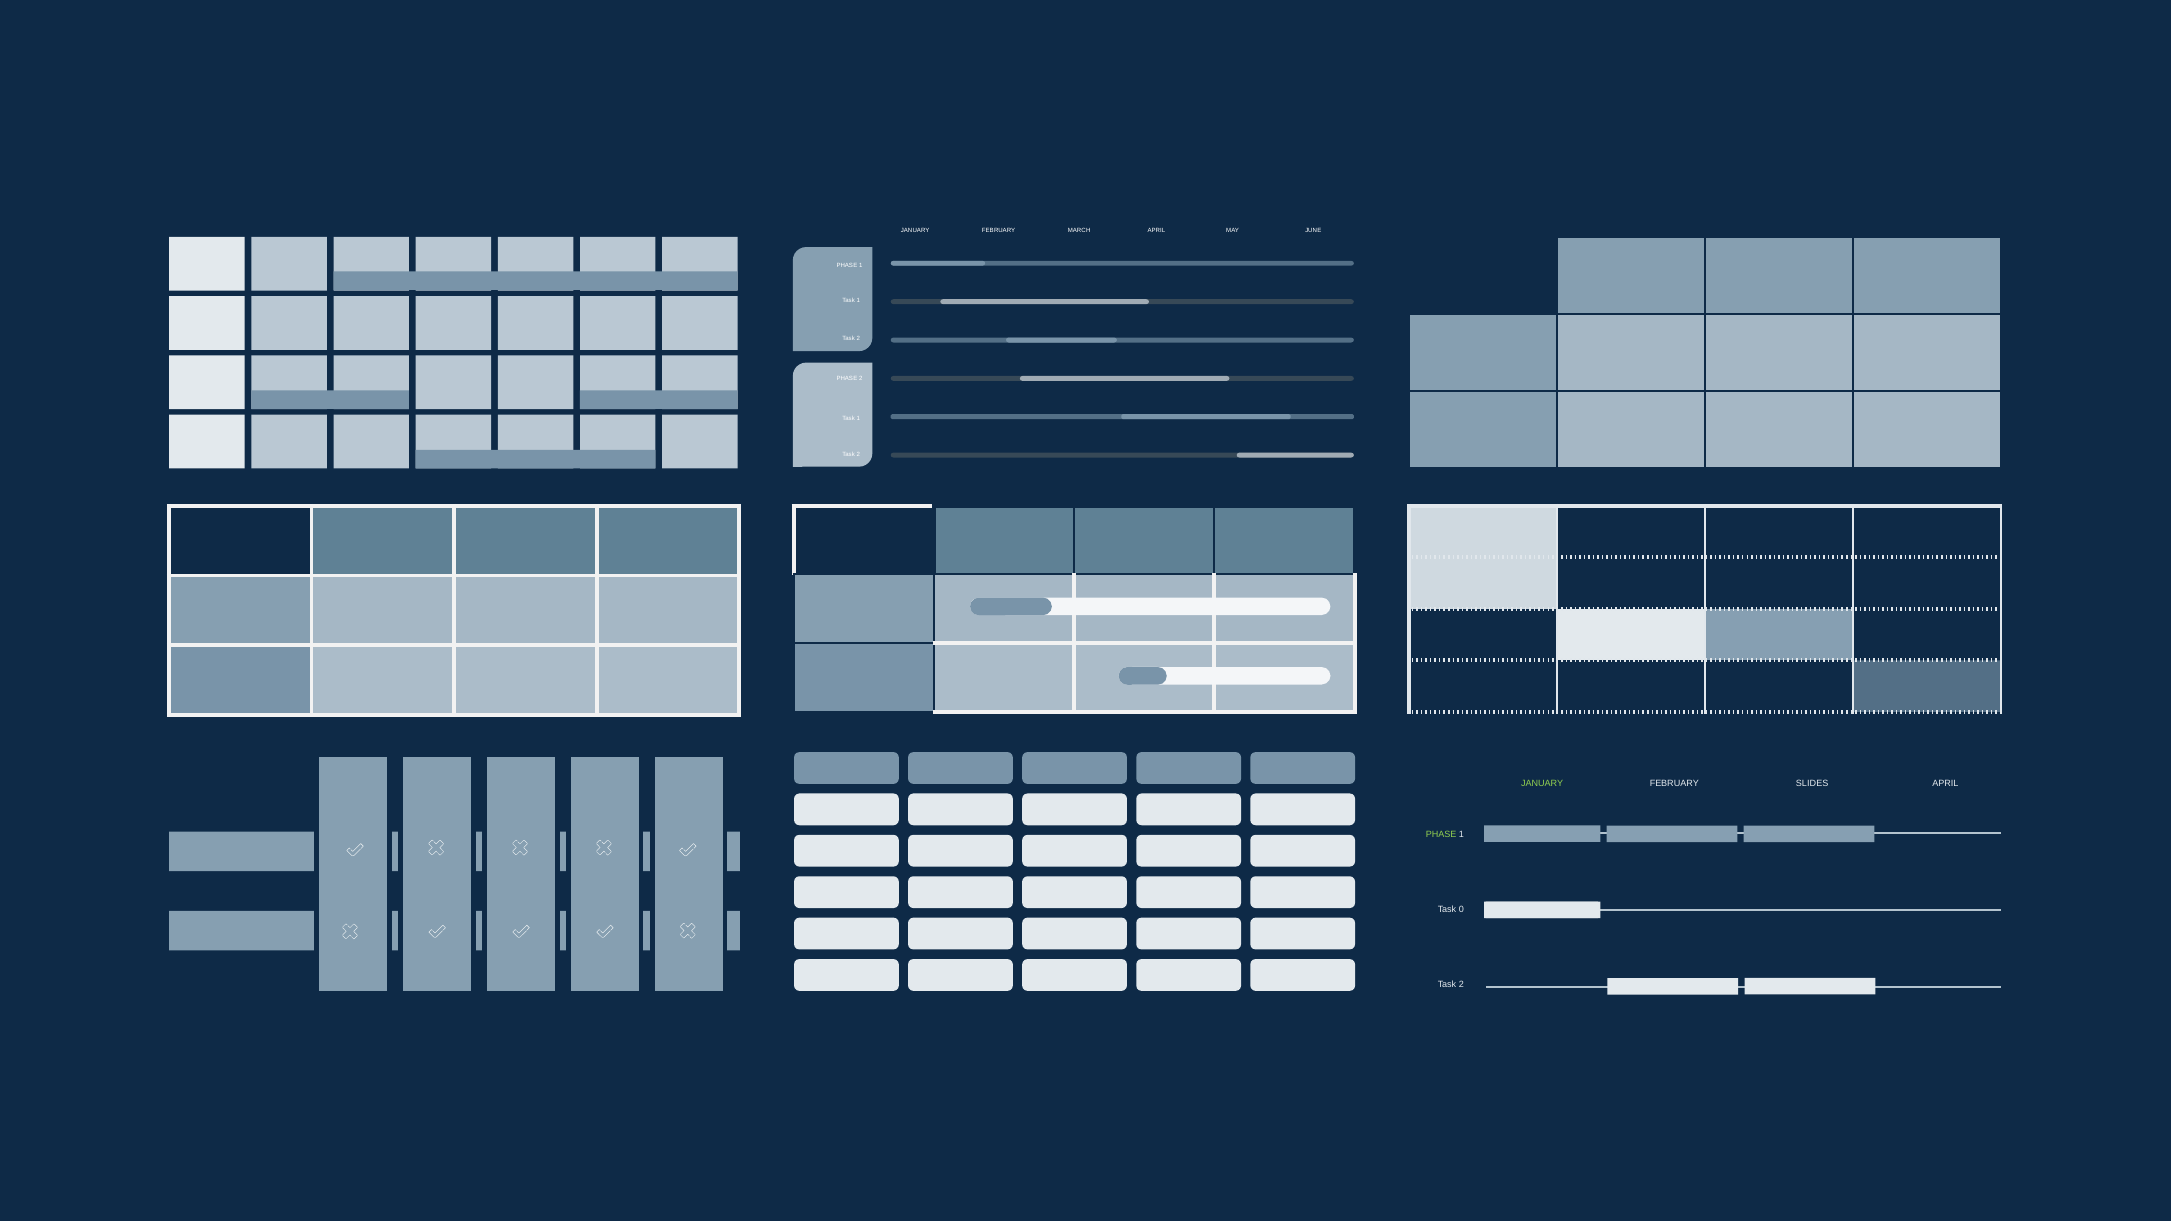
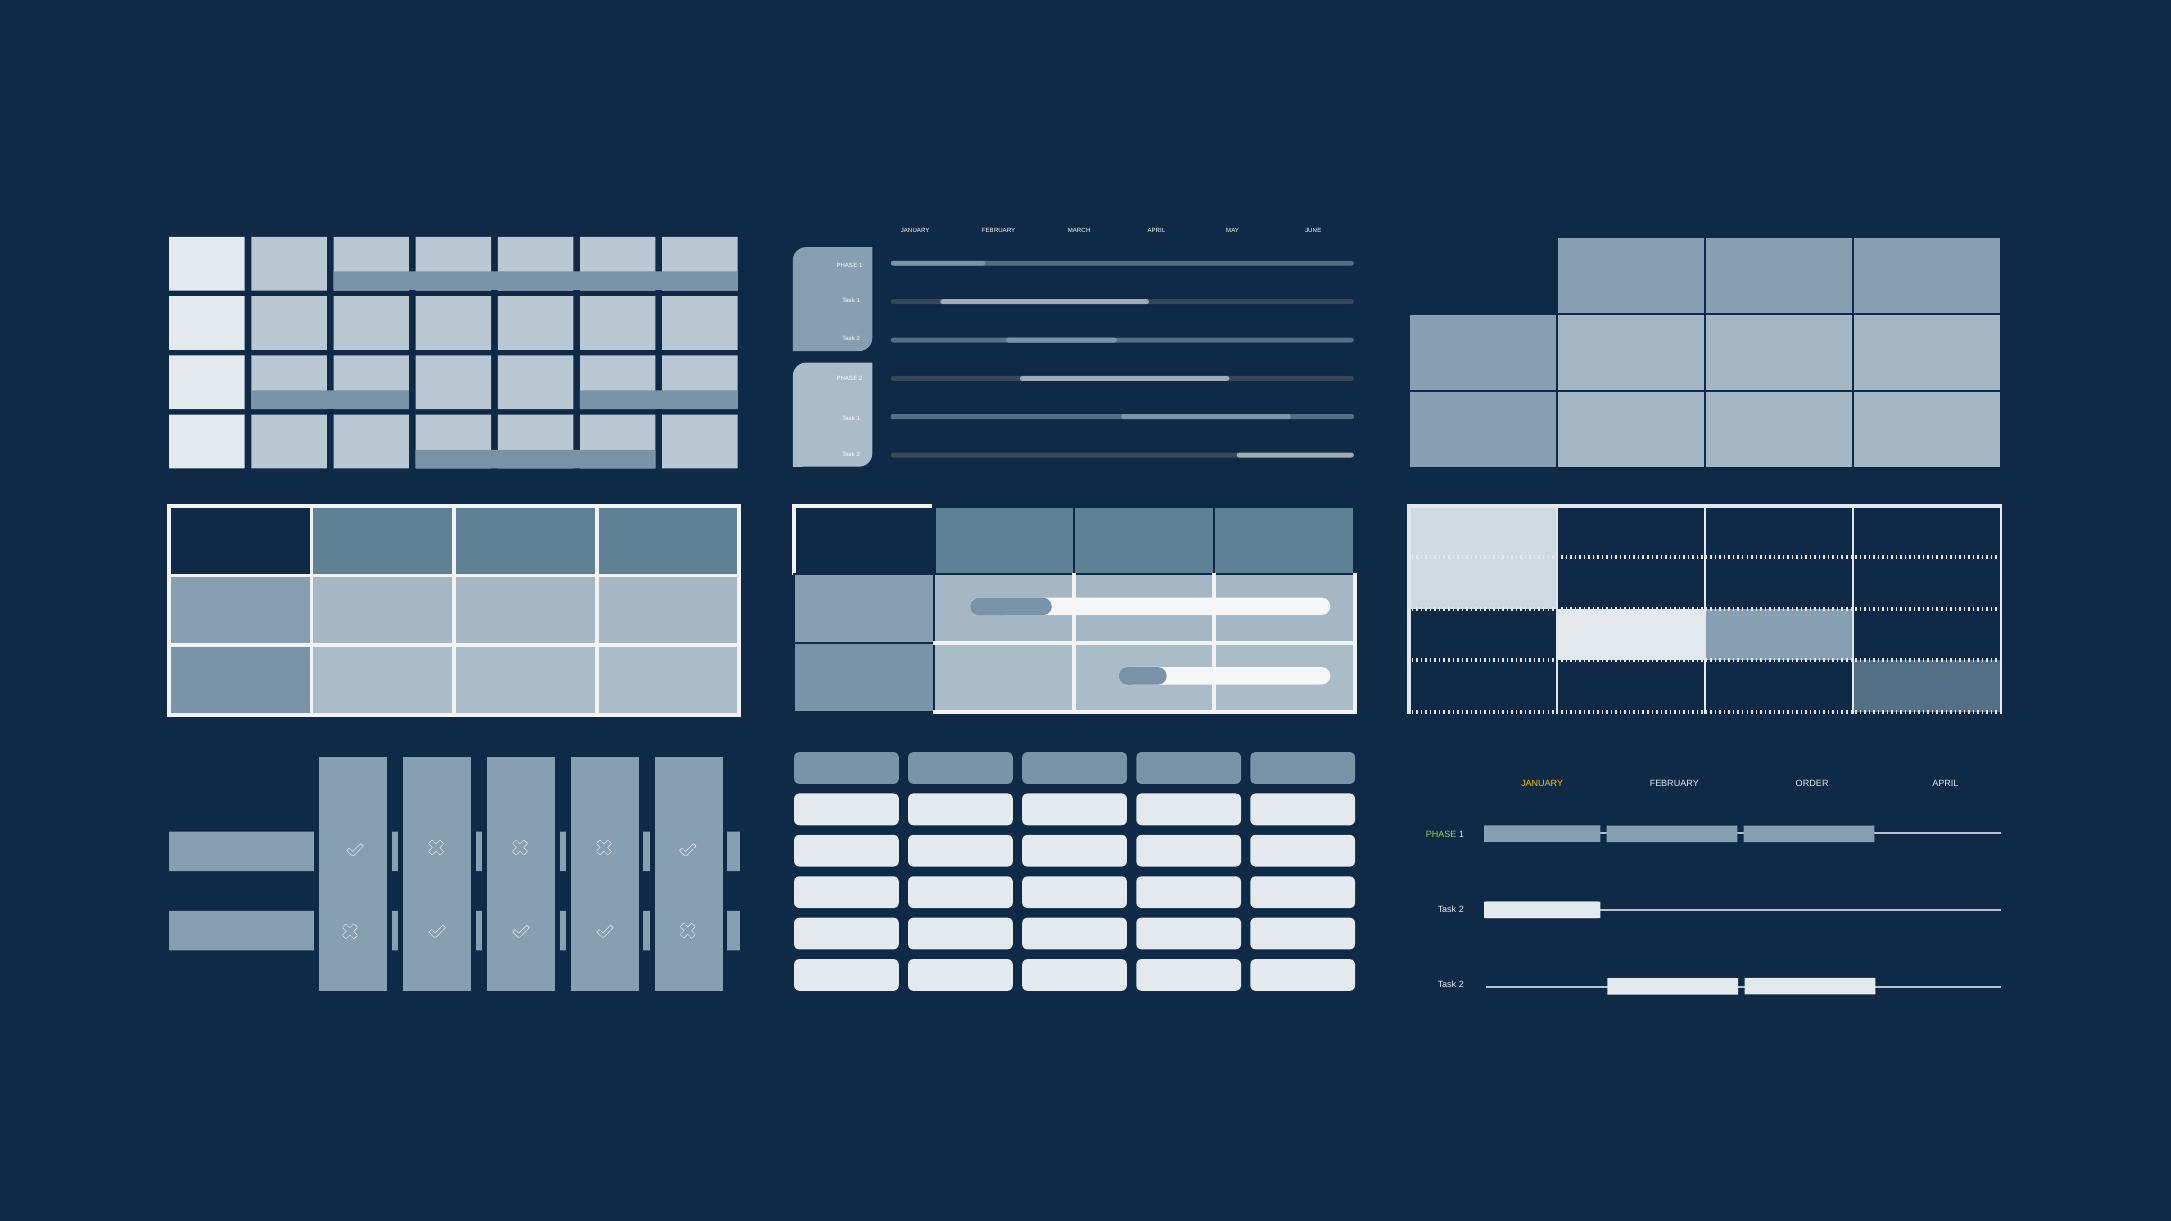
JANUARY colour: light green -> yellow (1542, 784)
SLIDES: SLIDES -> ORDER (1812, 784)
0: 0 -> 2 (1461, 909)
